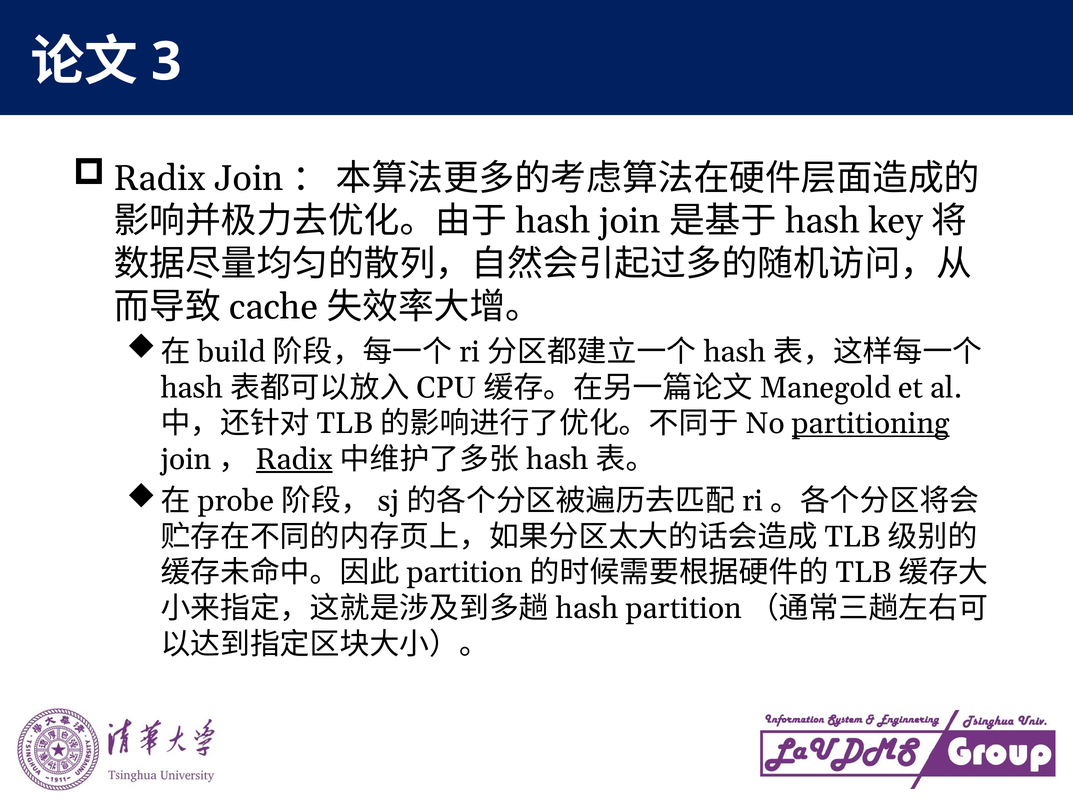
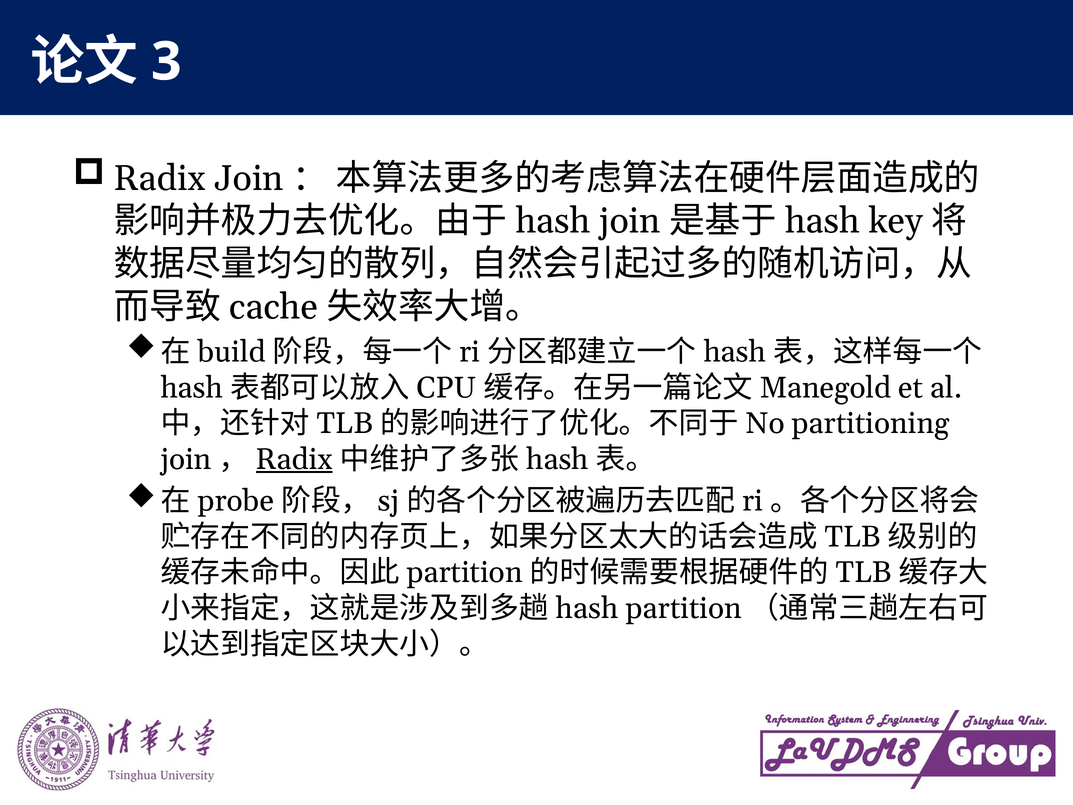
partitioning underline: present -> none (871, 423)
